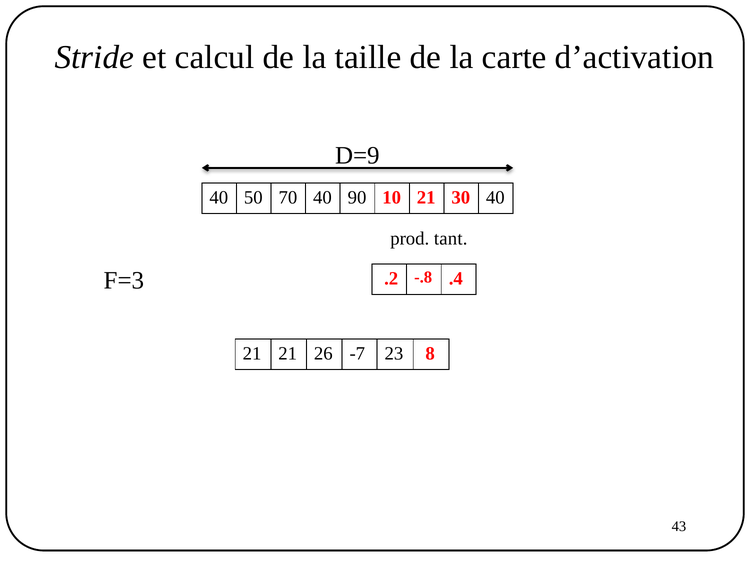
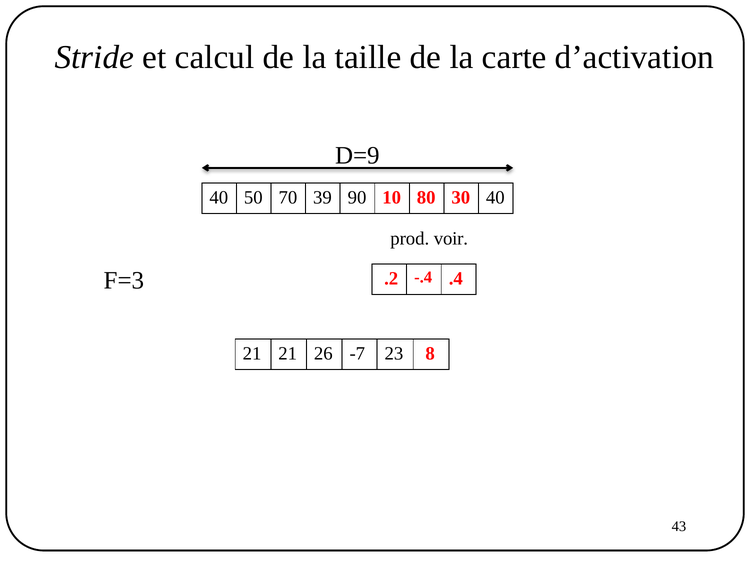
70 40: 40 -> 39 (322, 197)
10 21: 21 -> 80 (426, 197)
tant: tant -> voir (451, 238)
-.8: -.8 -> -.4 (423, 277)
